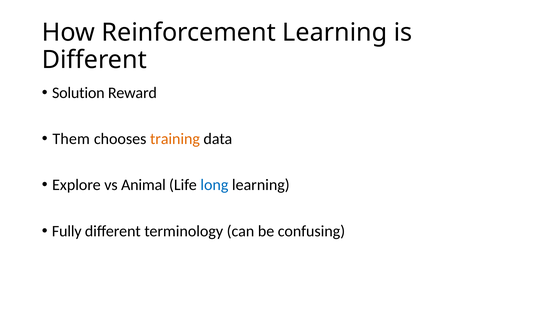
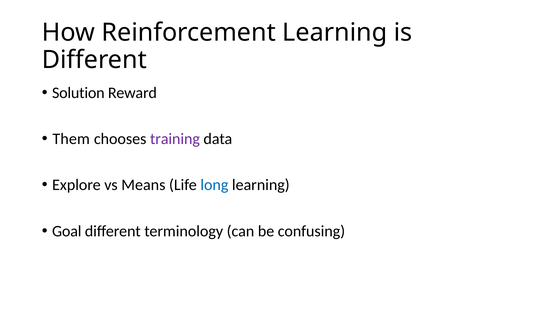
training colour: orange -> purple (175, 139)
Animal: Animal -> Means (143, 185)
Fully: Fully -> Goal (67, 231)
